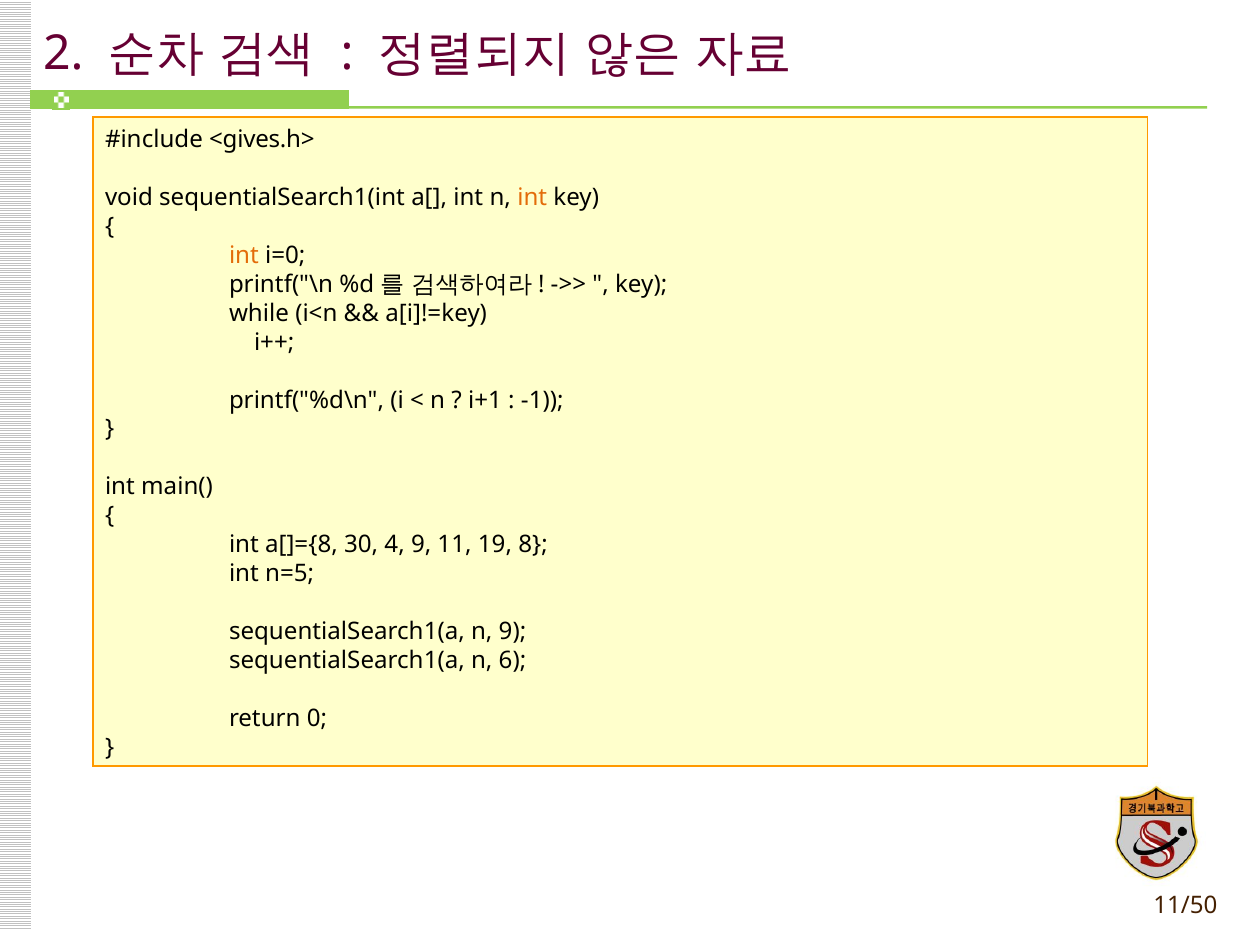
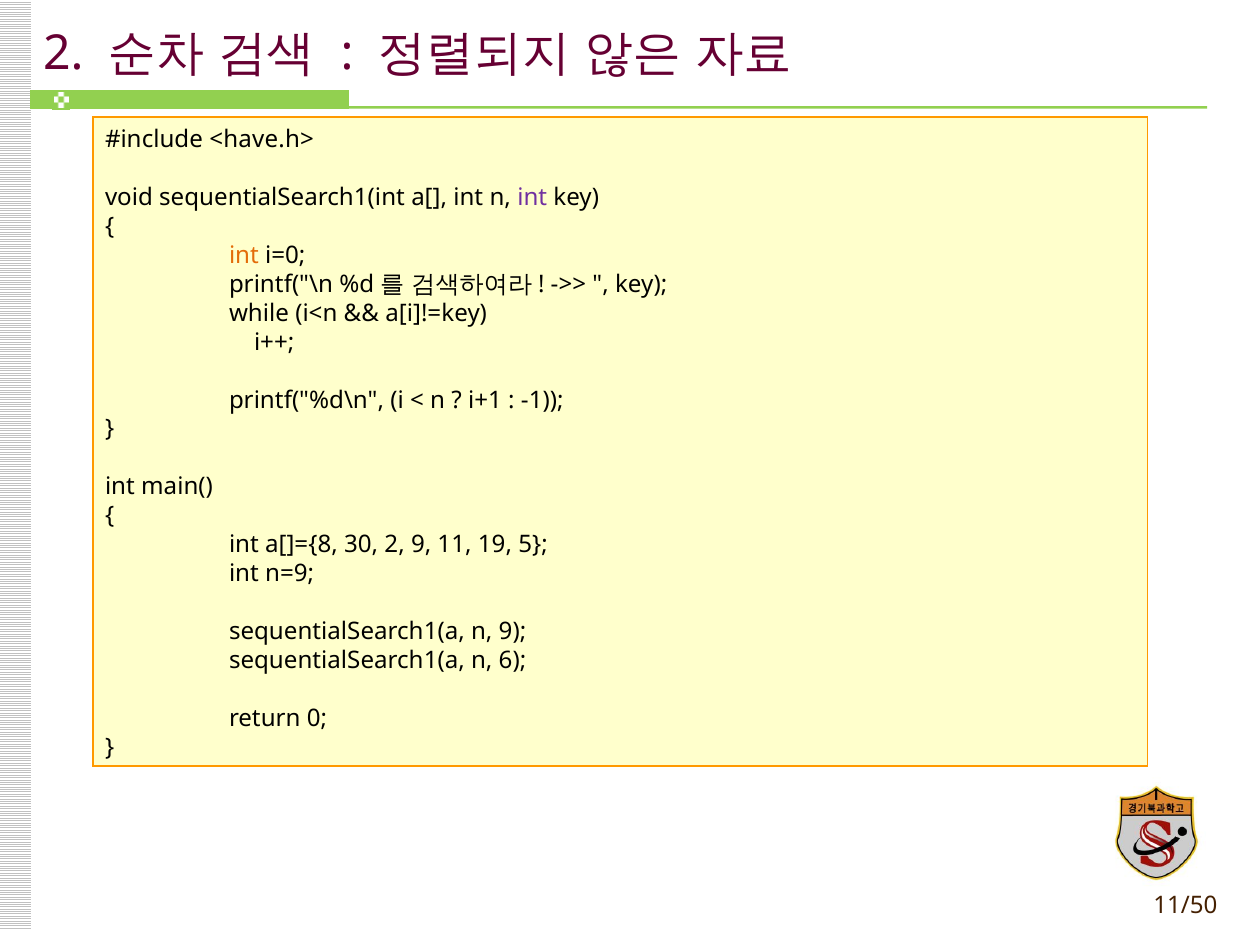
<gives.h>: <gives.h> -> <have.h> (262, 140)
int colour: orange -> purple (532, 197)
30 4: 4 -> 2 (395, 545)
8: 8 -> 5 (533, 545)
n=5: n=5 -> n=9 (290, 574)
